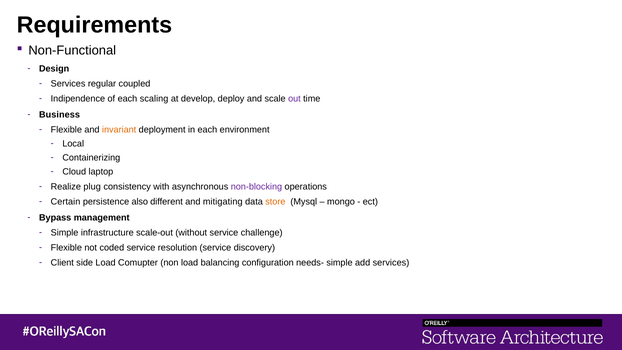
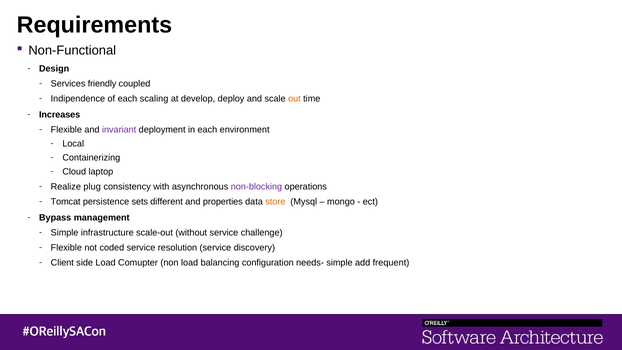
regular: regular -> friendly (102, 84)
out colour: purple -> orange (294, 99)
Business: Business -> Increases (60, 115)
invariant colour: orange -> purple (119, 130)
Certain: Certain -> Tomcat (66, 202)
also: also -> sets (140, 202)
mitigating: mitigating -> properties (223, 202)
add services: services -> frequent (391, 262)
